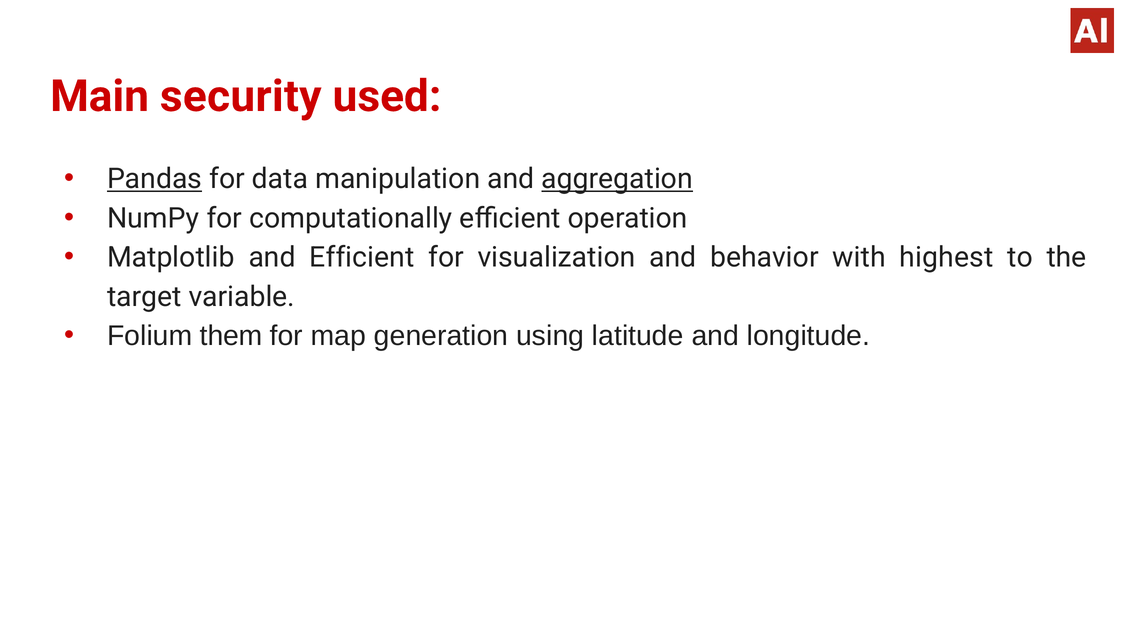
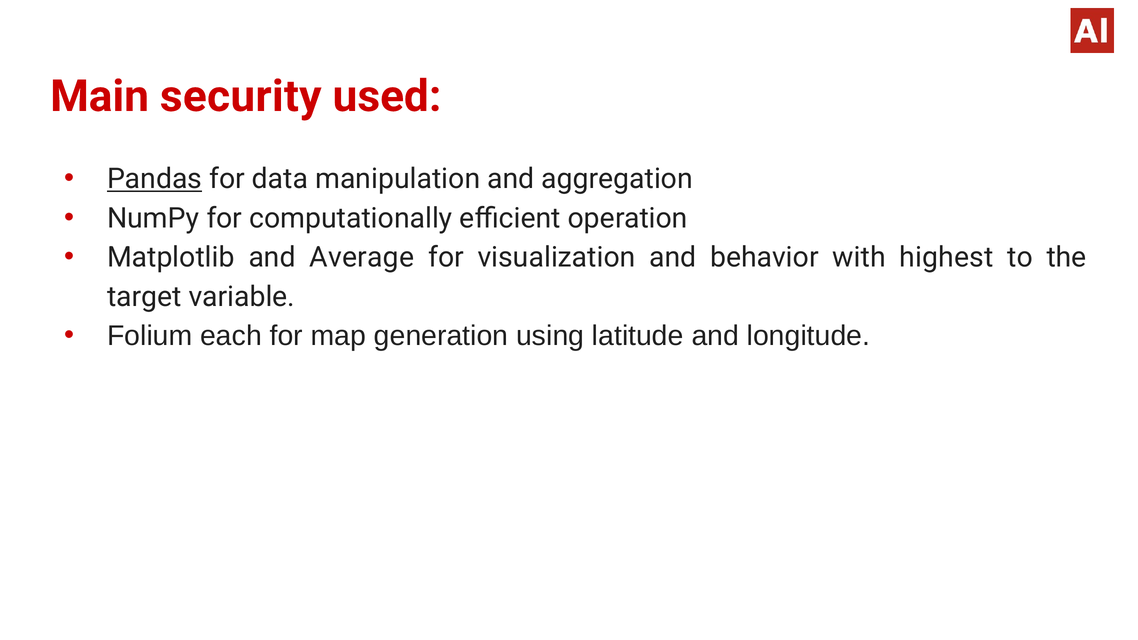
aggregation underline: present -> none (617, 179)
and Efficient: Efficient -> Average (362, 257)
them: them -> each (231, 336)
